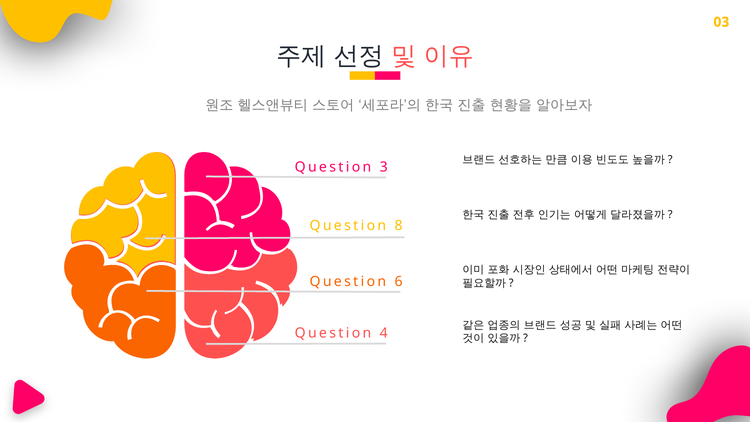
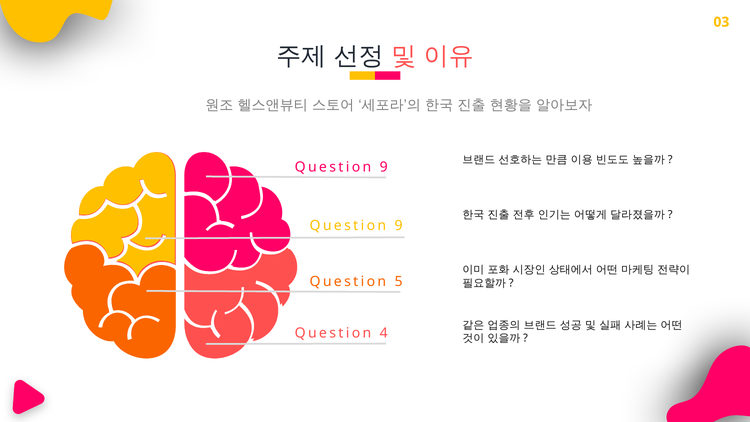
3: 3 -> 9 (384, 167)
8: 8 -> 9 (399, 226)
6: 6 -> 5 (399, 282)
